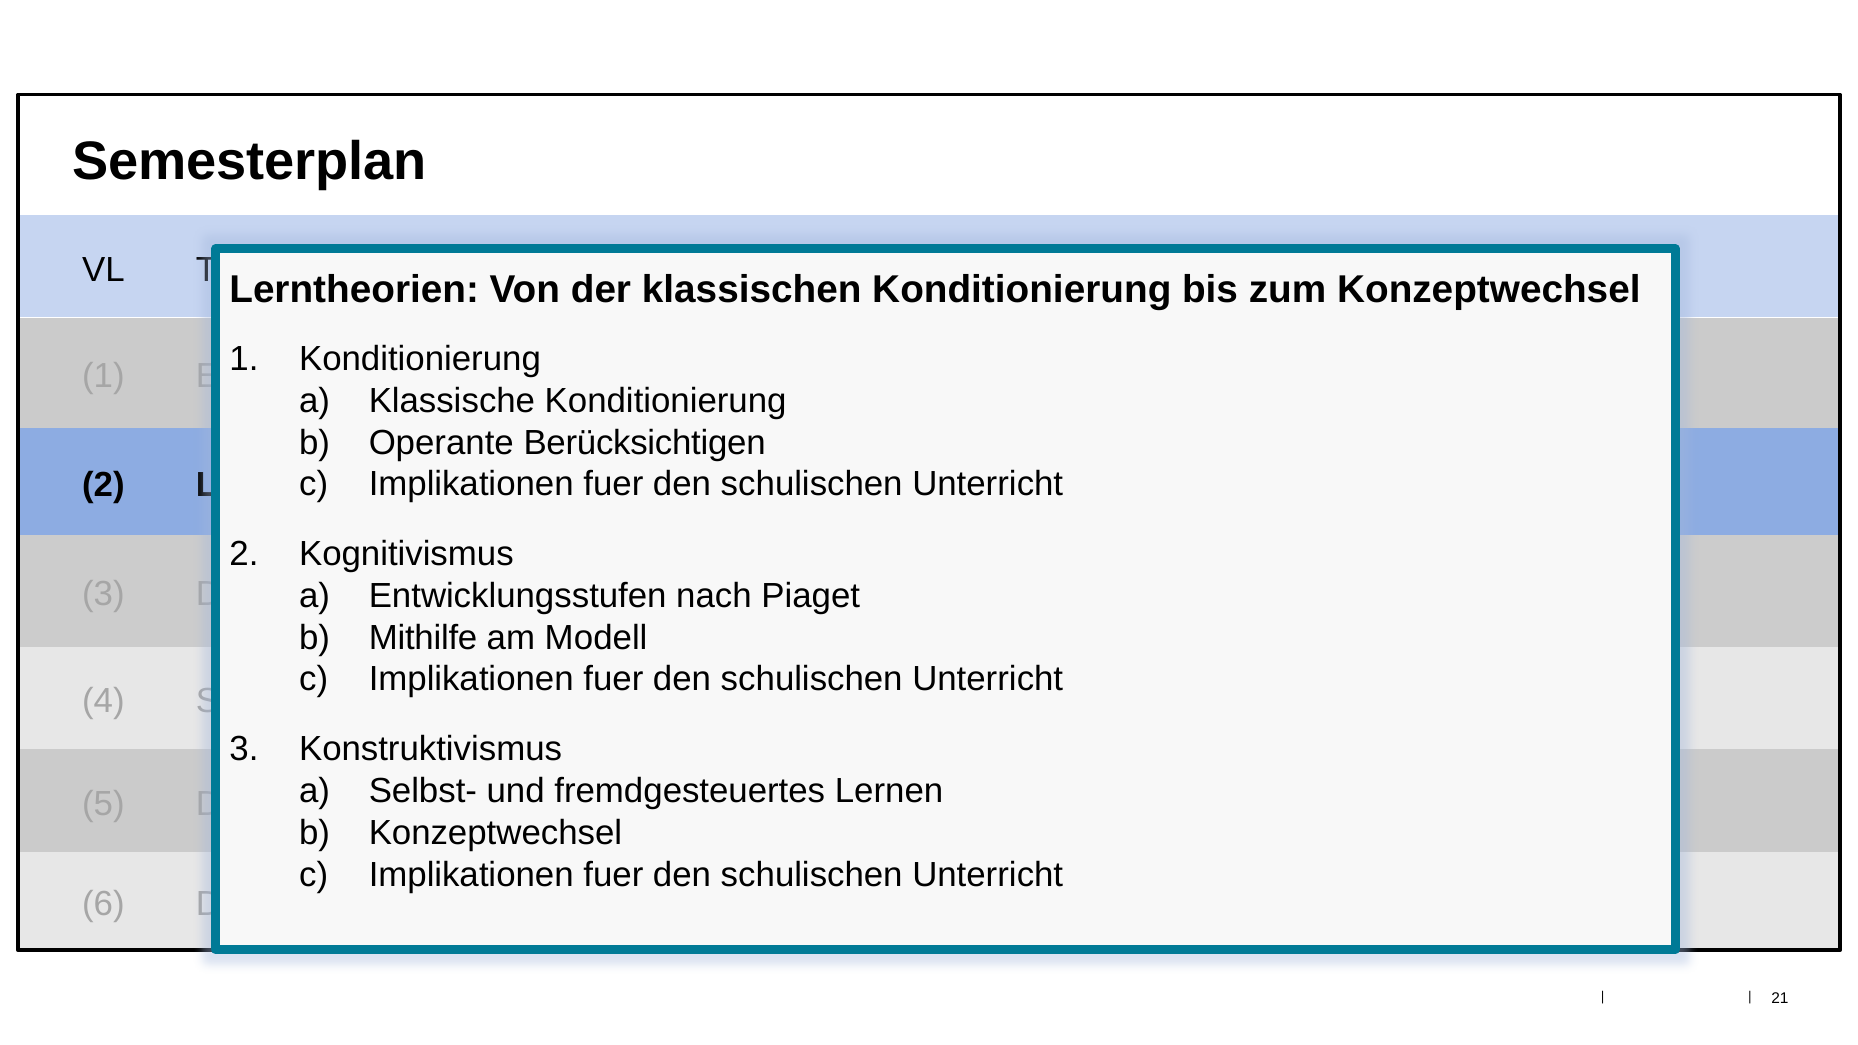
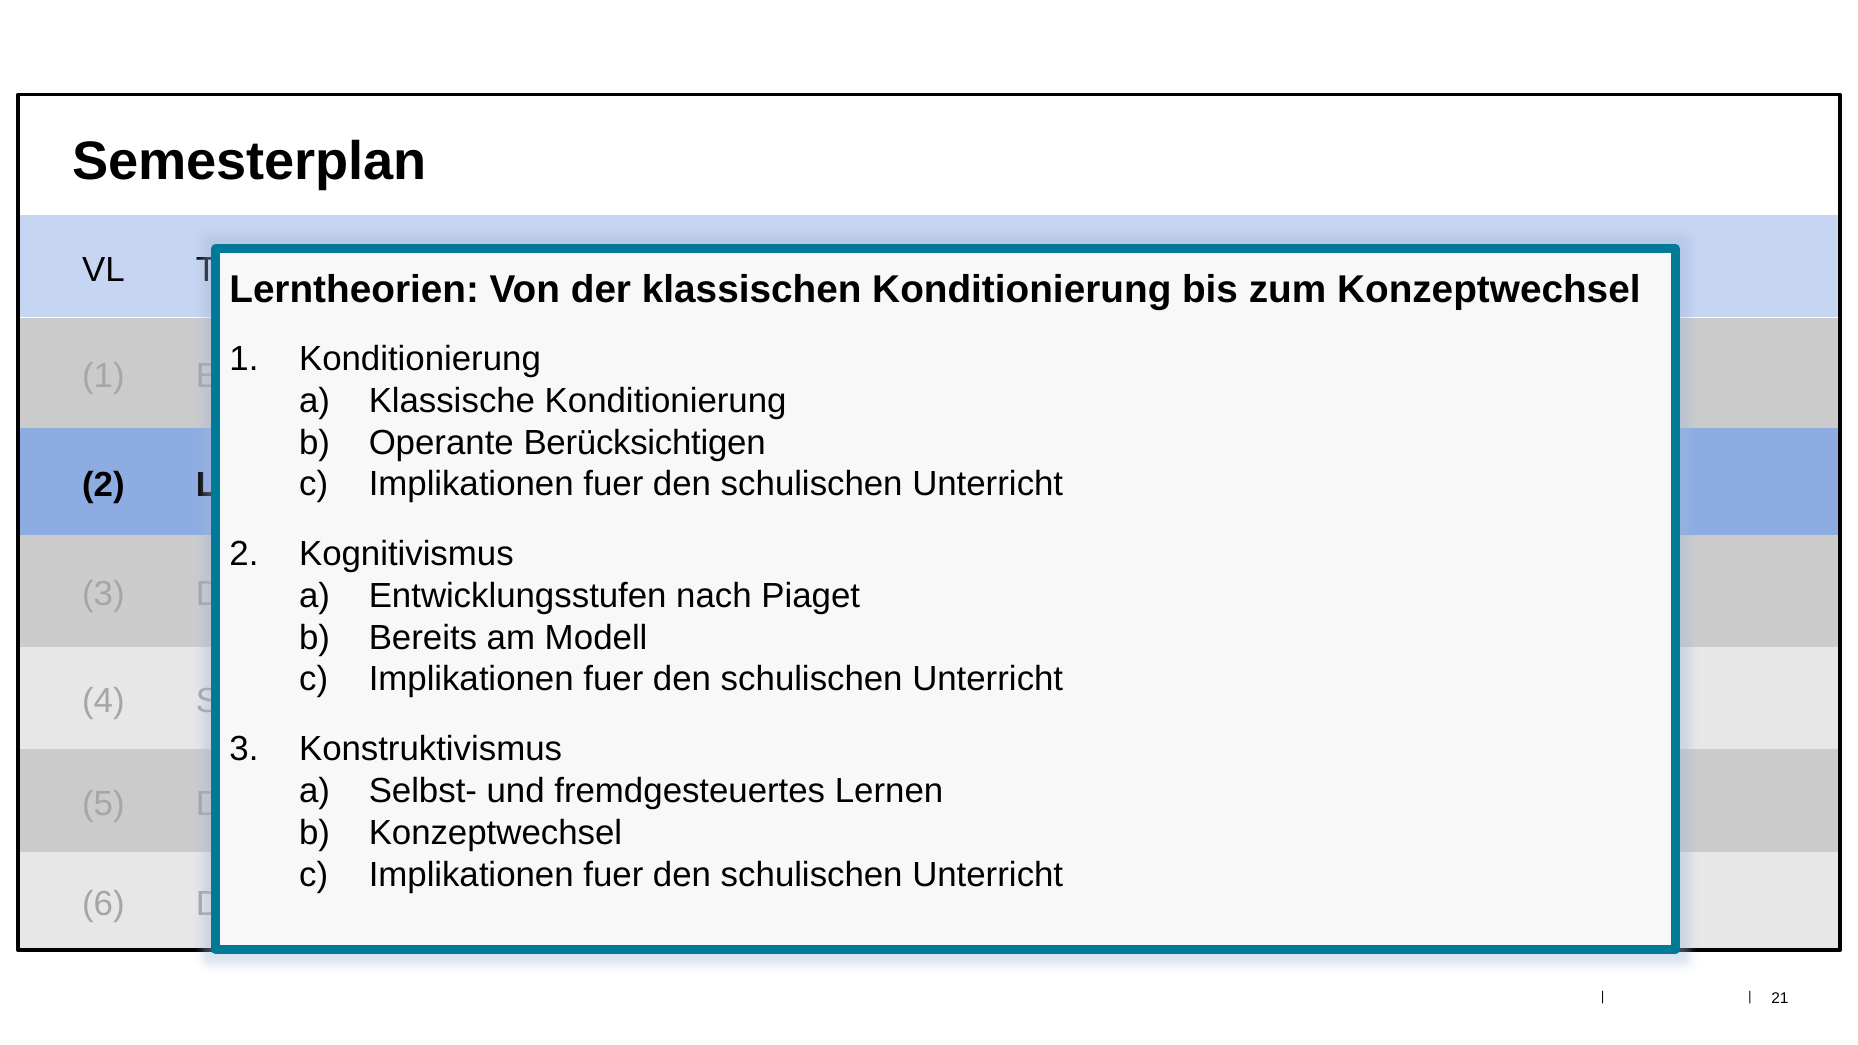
Mithilfe: Mithilfe -> Bereits (423, 638)
